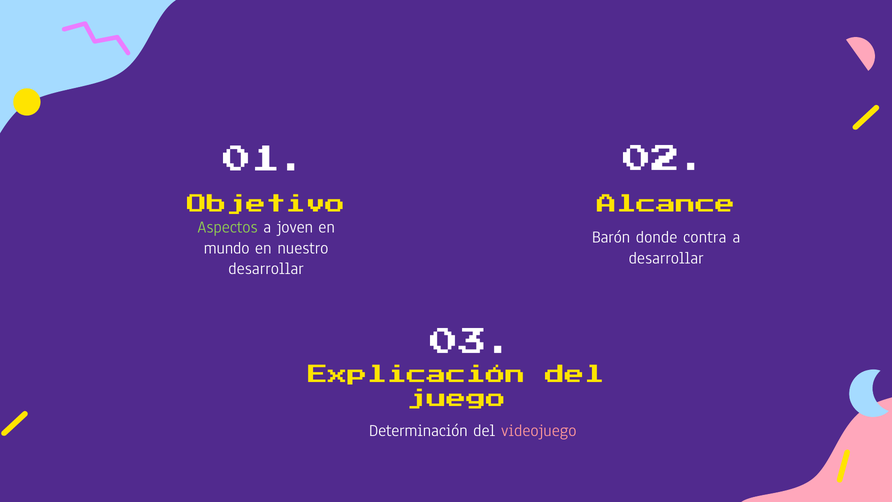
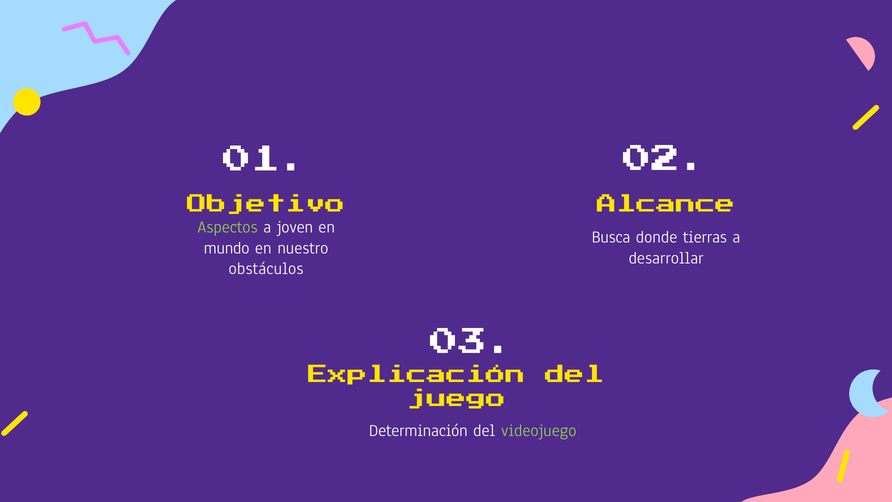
Barón: Barón -> Busca (611, 237)
contra: contra -> tierras (705, 237)
desarrollar: desarrollar -> obstáculos (266, 269)
videojuego colour: pink -> light green (539, 430)
